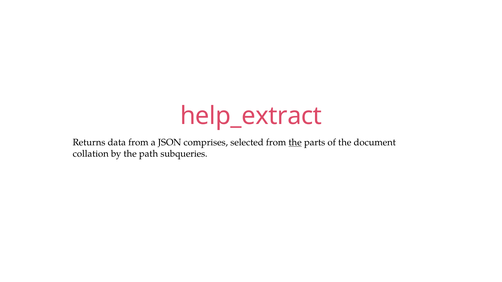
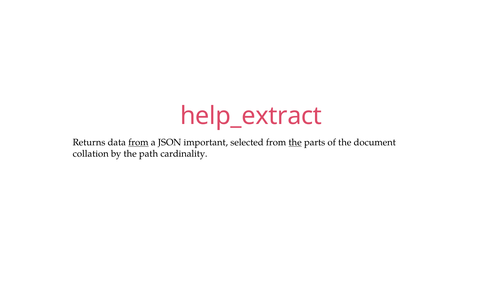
from underline: none -> present (138, 143)
comprises: comprises -> important (206, 143)
subqueries: subqueries -> cardinality (184, 154)
